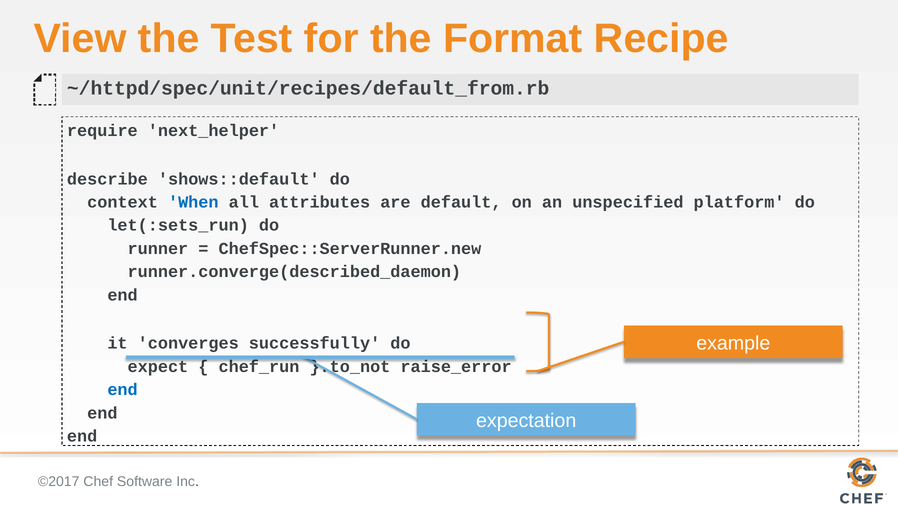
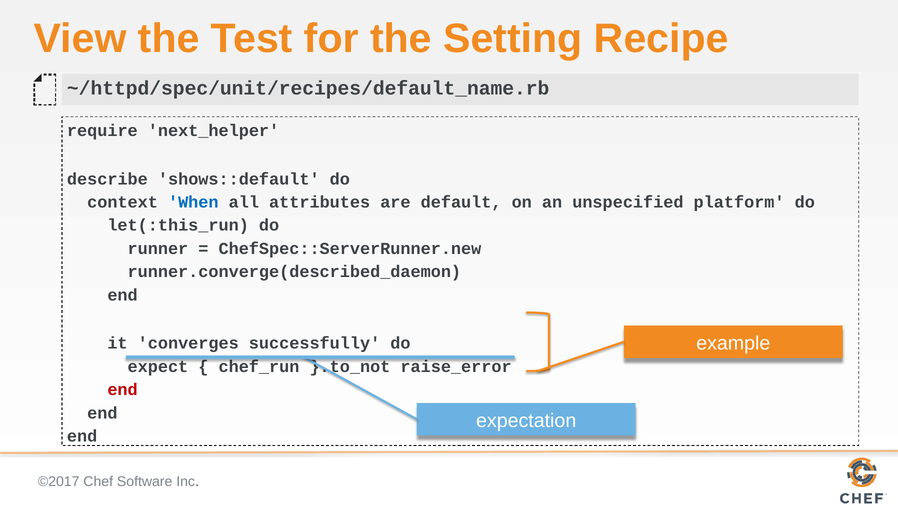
Format: Format -> Setting (513, 39)
~/httpd/spec/unit/recipes/default_from.rb: ~/httpd/spec/unit/recipes/default_from.rb -> ~/httpd/spec/unit/recipes/default_name.rb (308, 88)
let(:sets_run: let(:sets_run -> let(:this_run (178, 225)
end colour: blue -> red (123, 390)
